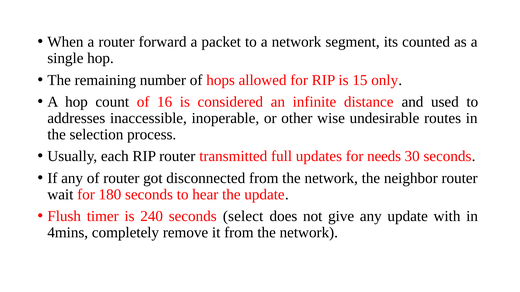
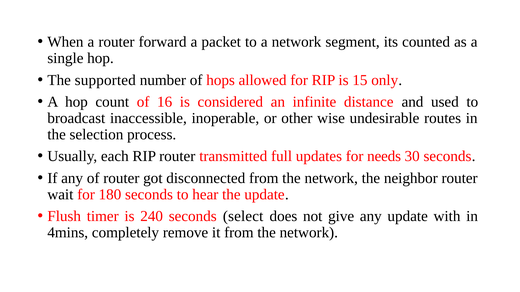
remaining: remaining -> supported (105, 80)
addresses: addresses -> broadcast (76, 118)
